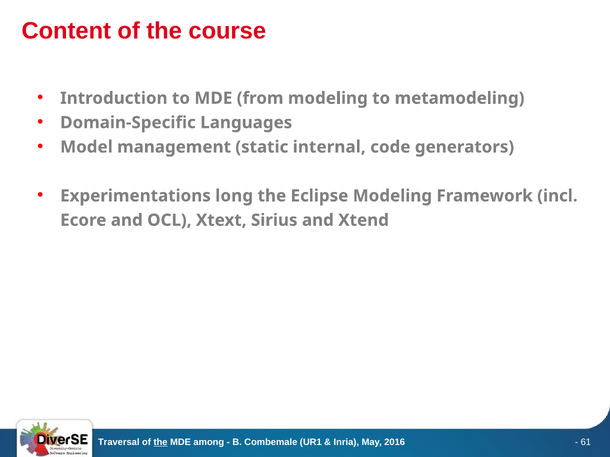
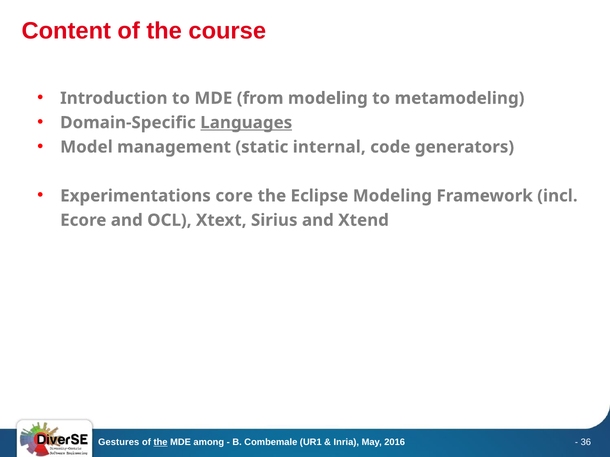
Languages underline: none -> present (246, 123)
long: long -> core (234, 196)
Traversal: Traversal -> Gestures (119, 443)
61: 61 -> 36 (586, 443)
